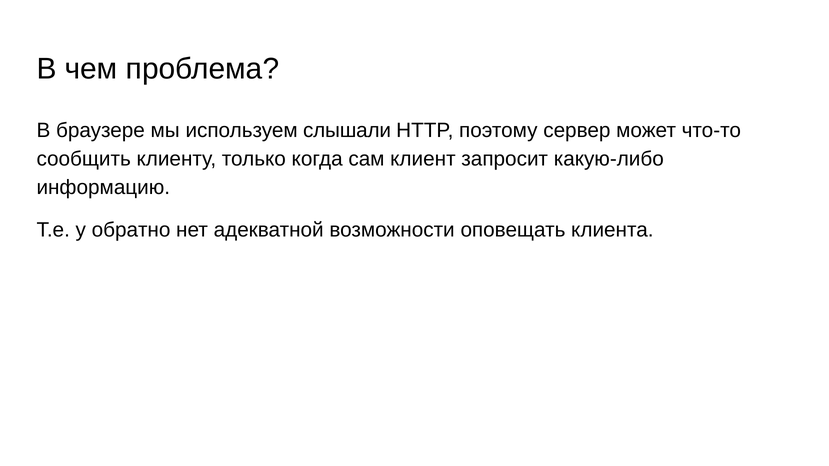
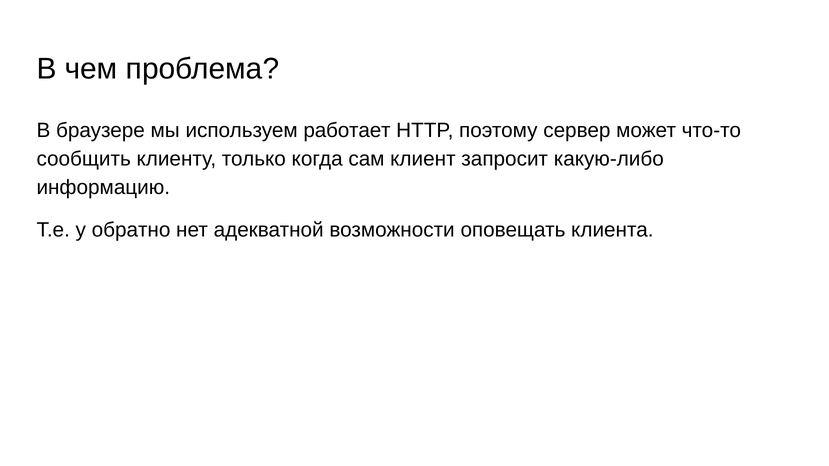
слышали: слышали -> работает (347, 130)
